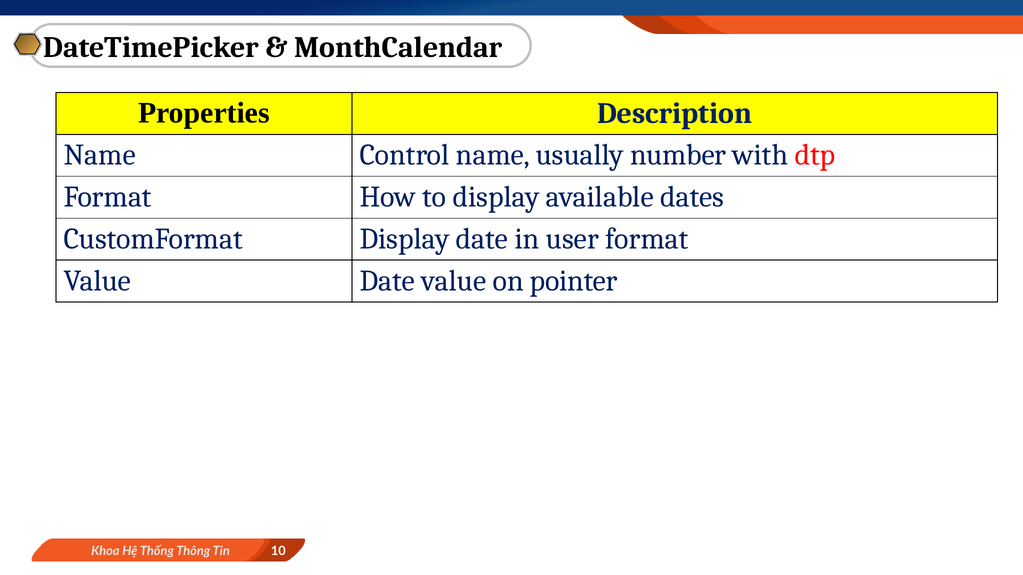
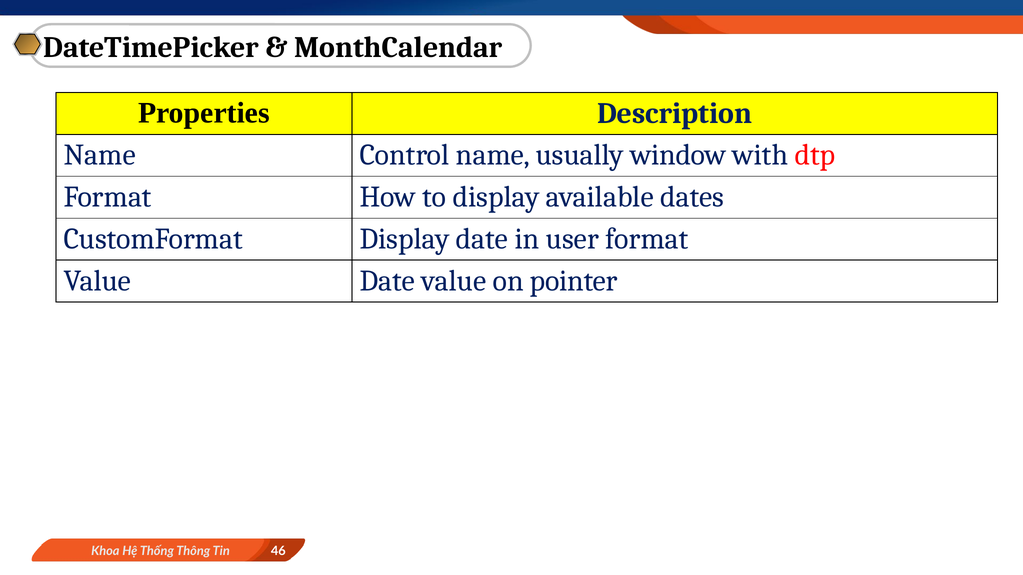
number: number -> window (678, 155)
10: 10 -> 46 (278, 551)
